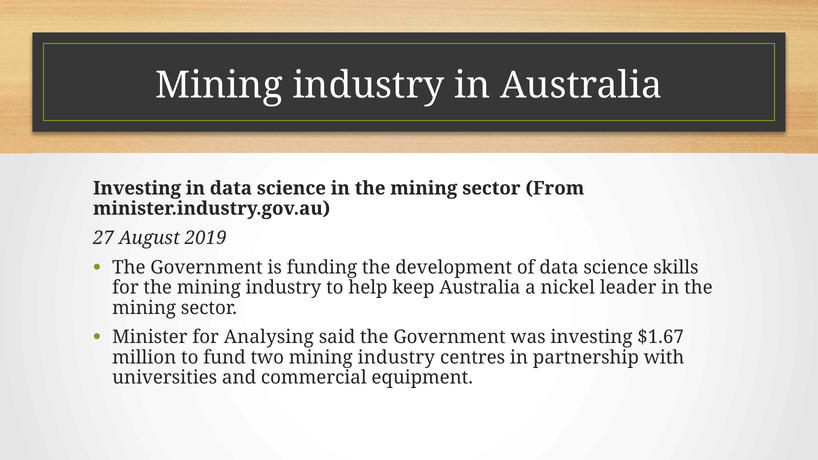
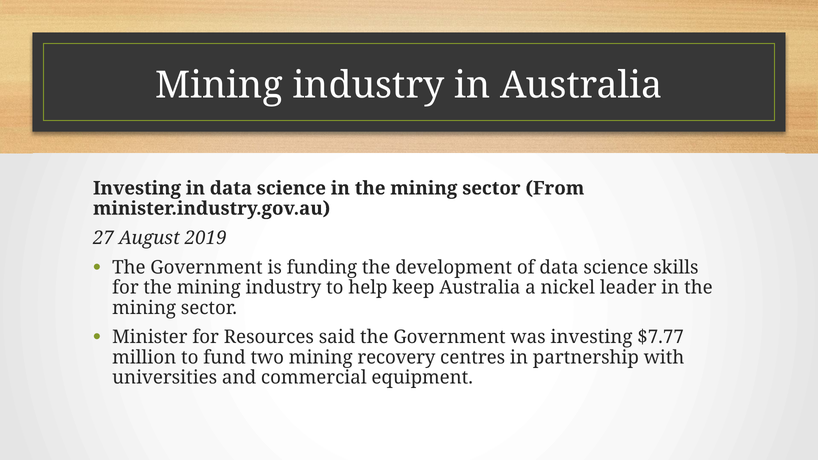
Analysing: Analysing -> Resources (269, 337)
$1.67: $1.67 -> $7.77 (661, 337)
two mining industry: industry -> recovery (396, 358)
